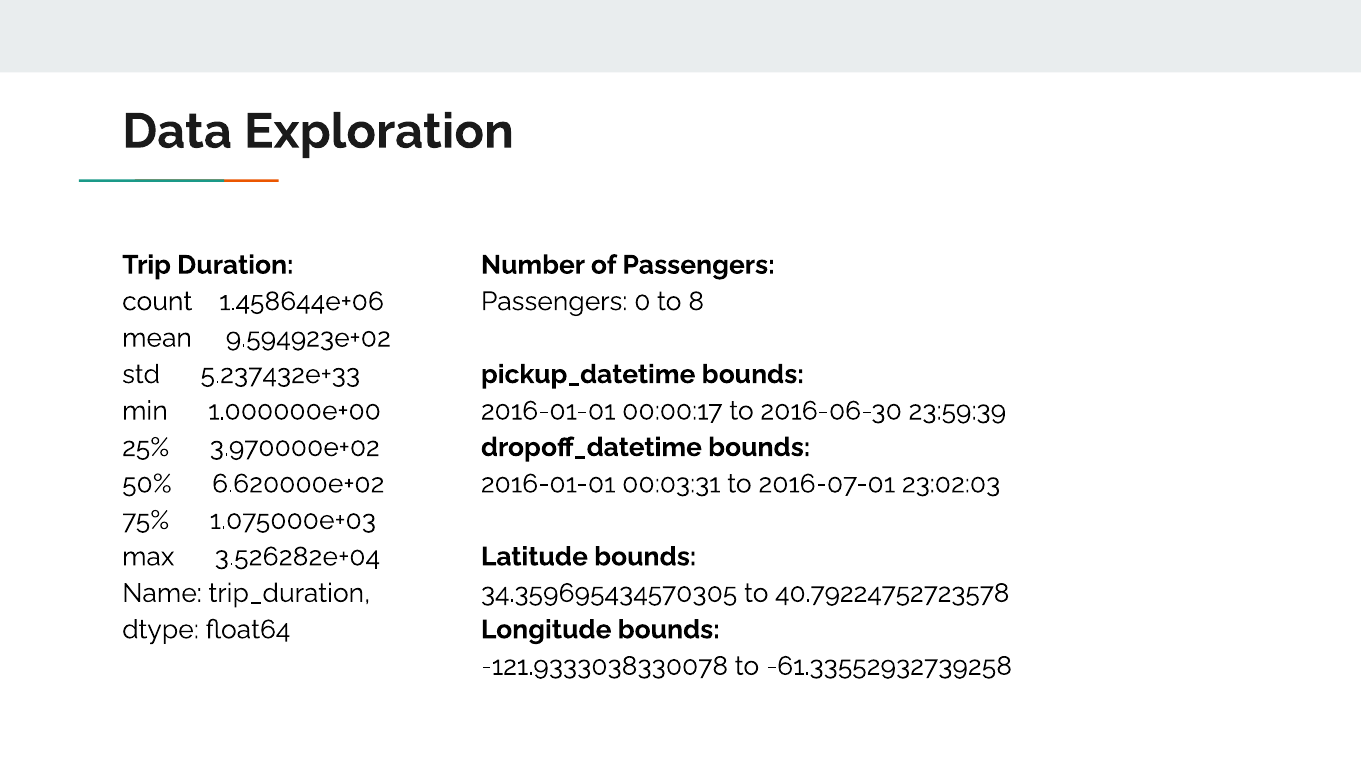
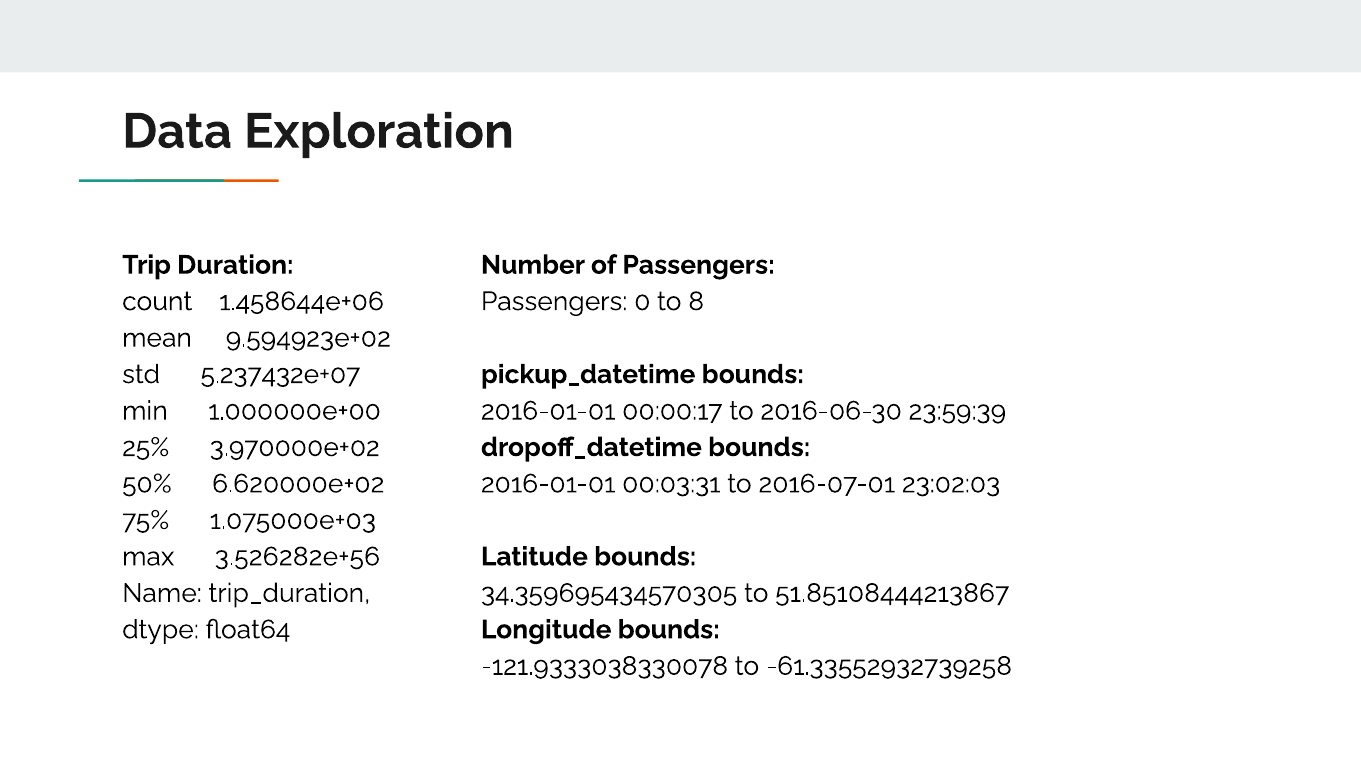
5.237432e+33: 5.237432e+33 -> 5.237432e+07 (280, 375)
3.526282e+04: 3.526282e+04 -> 3.526282e+56 (297, 557)
40.79224752723578: 40.79224752723578 -> 51.85108444213867 (892, 594)
